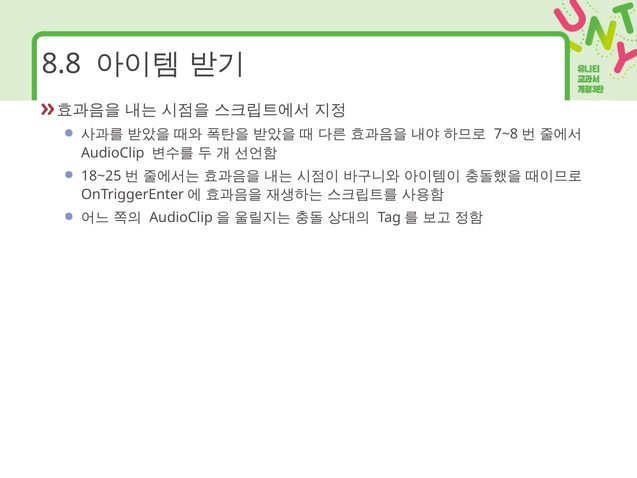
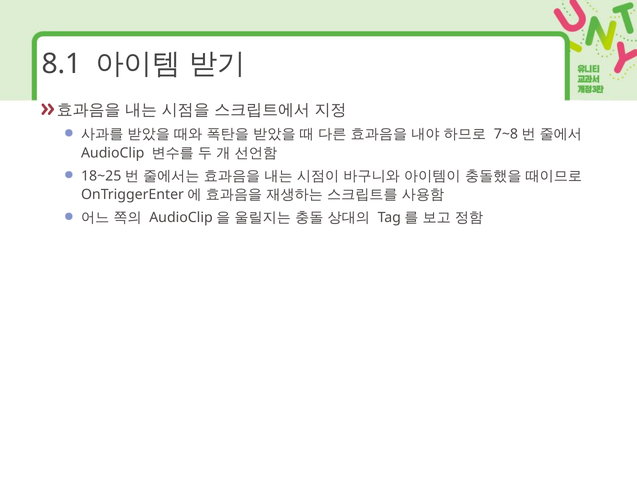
8.8: 8.8 -> 8.1 (61, 64)
